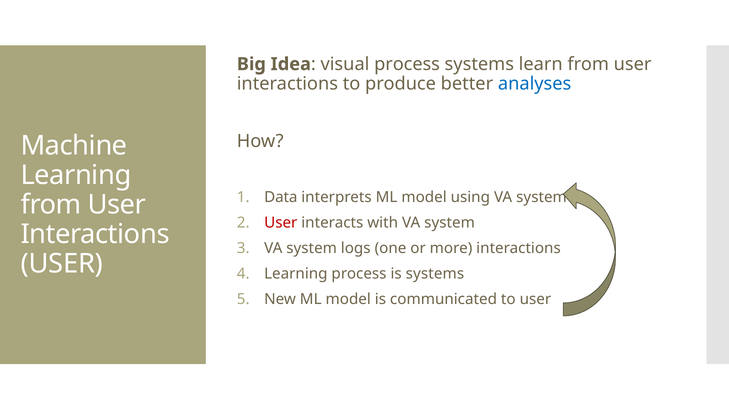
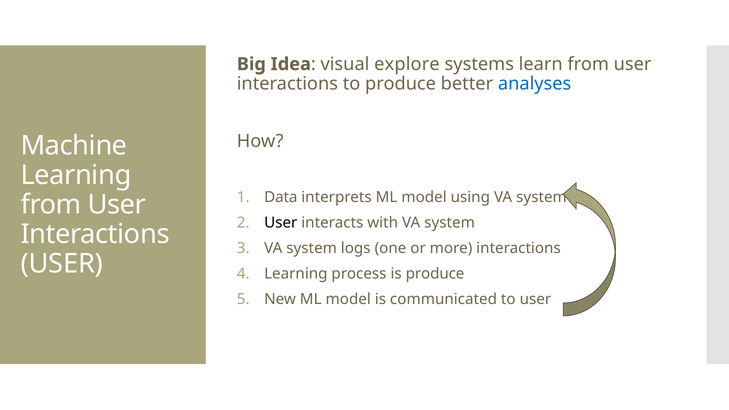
visual process: process -> explore (407, 64)
User colour: red -> black (281, 223)
is systems: systems -> produce (435, 274)
